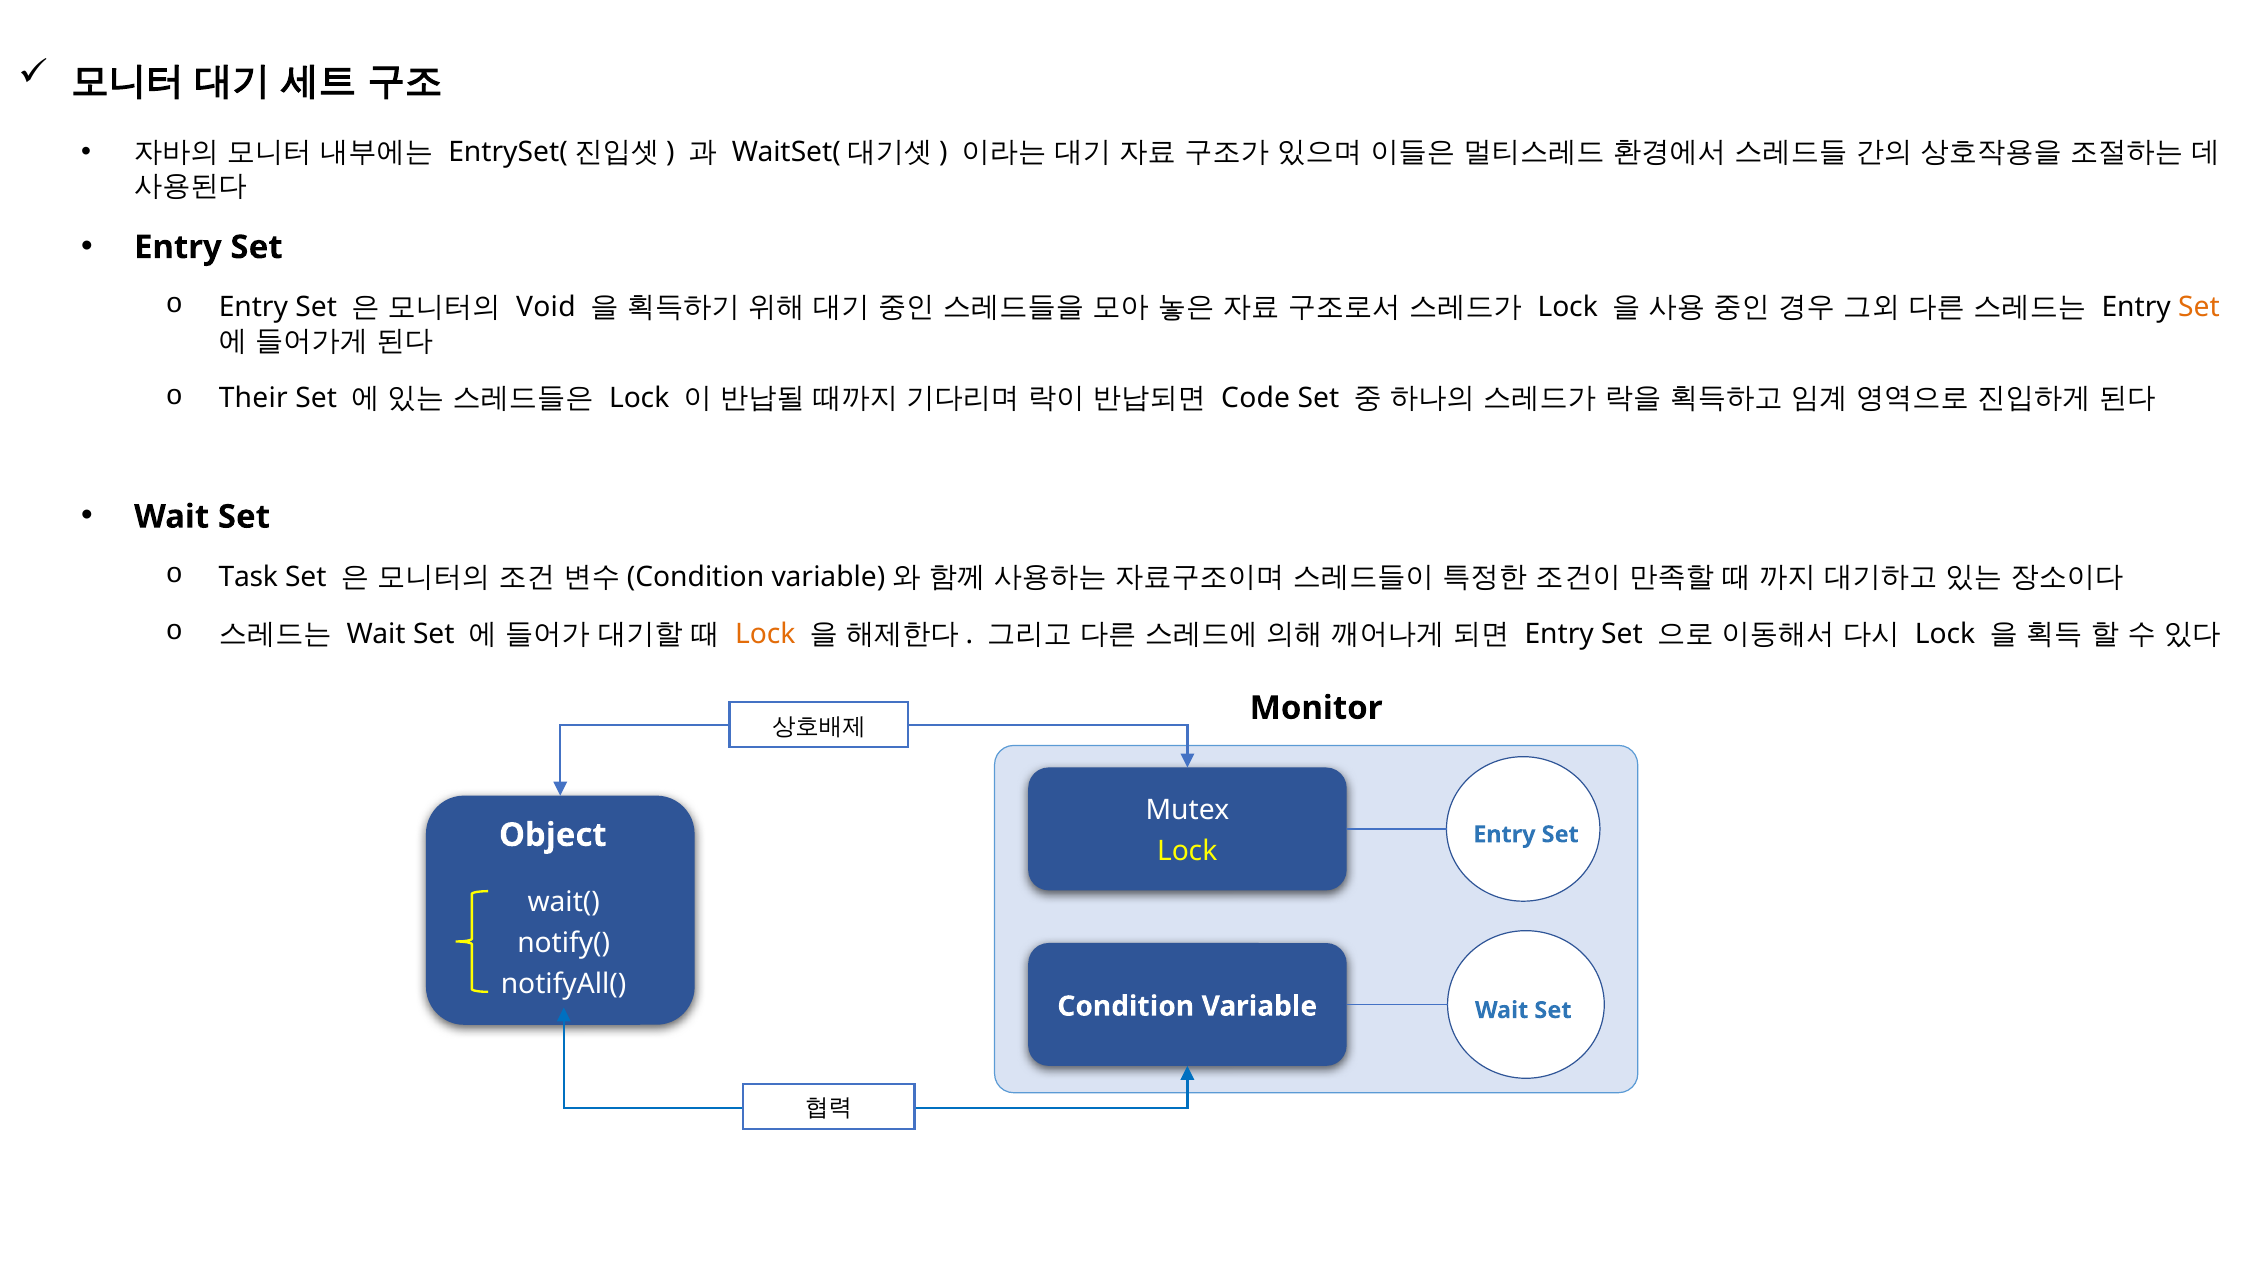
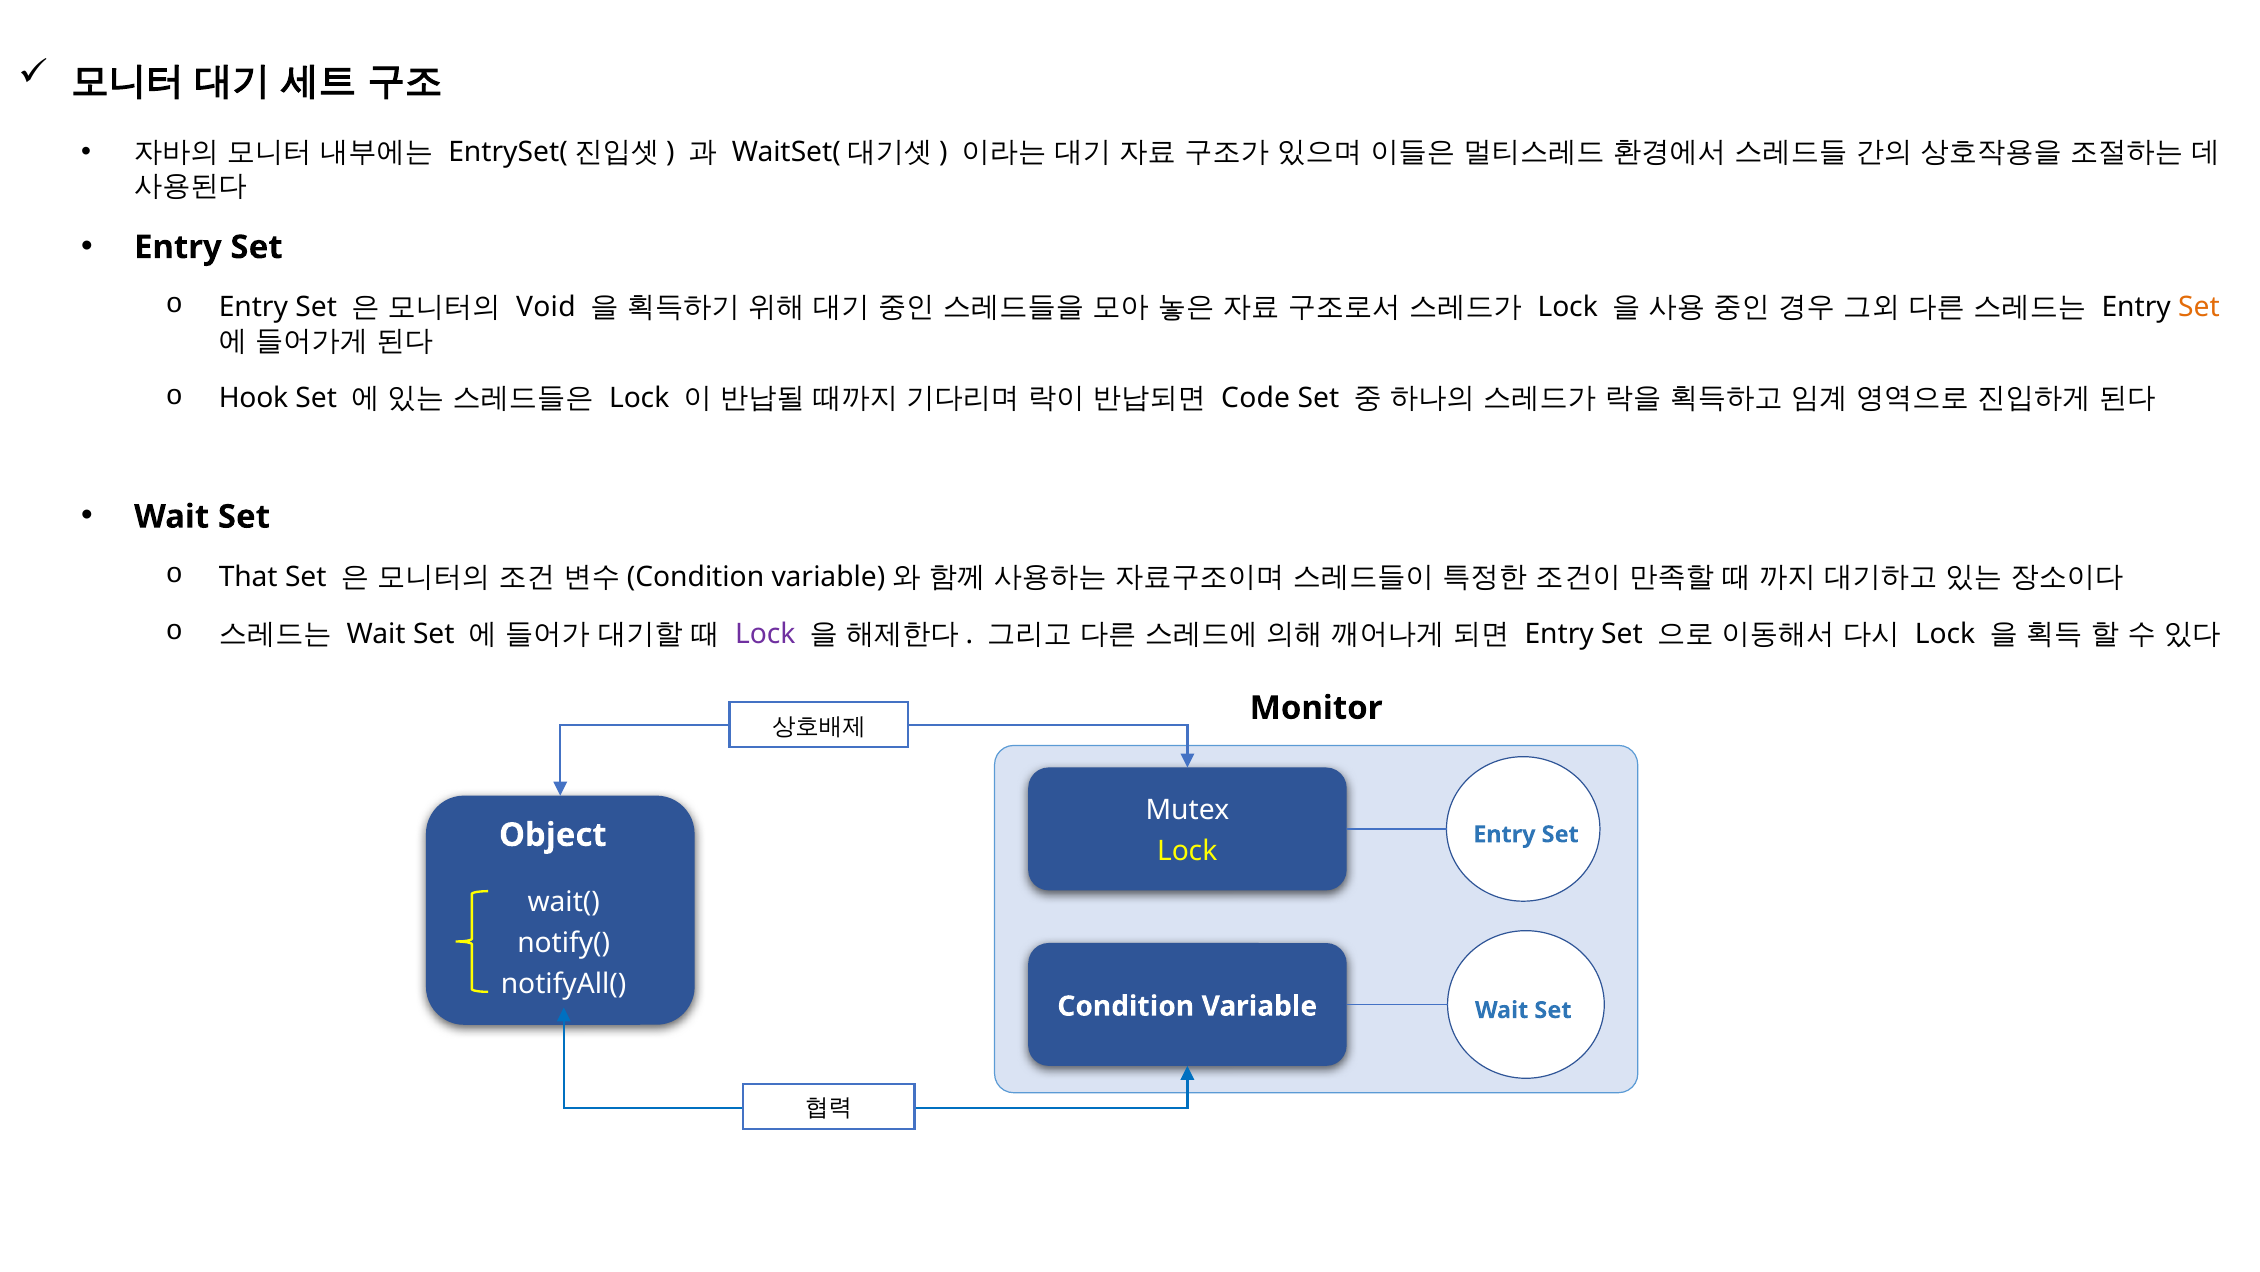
Their: Their -> Hook (253, 398)
Task: Task -> That (248, 576)
Lock colour: orange -> purple (765, 634)
